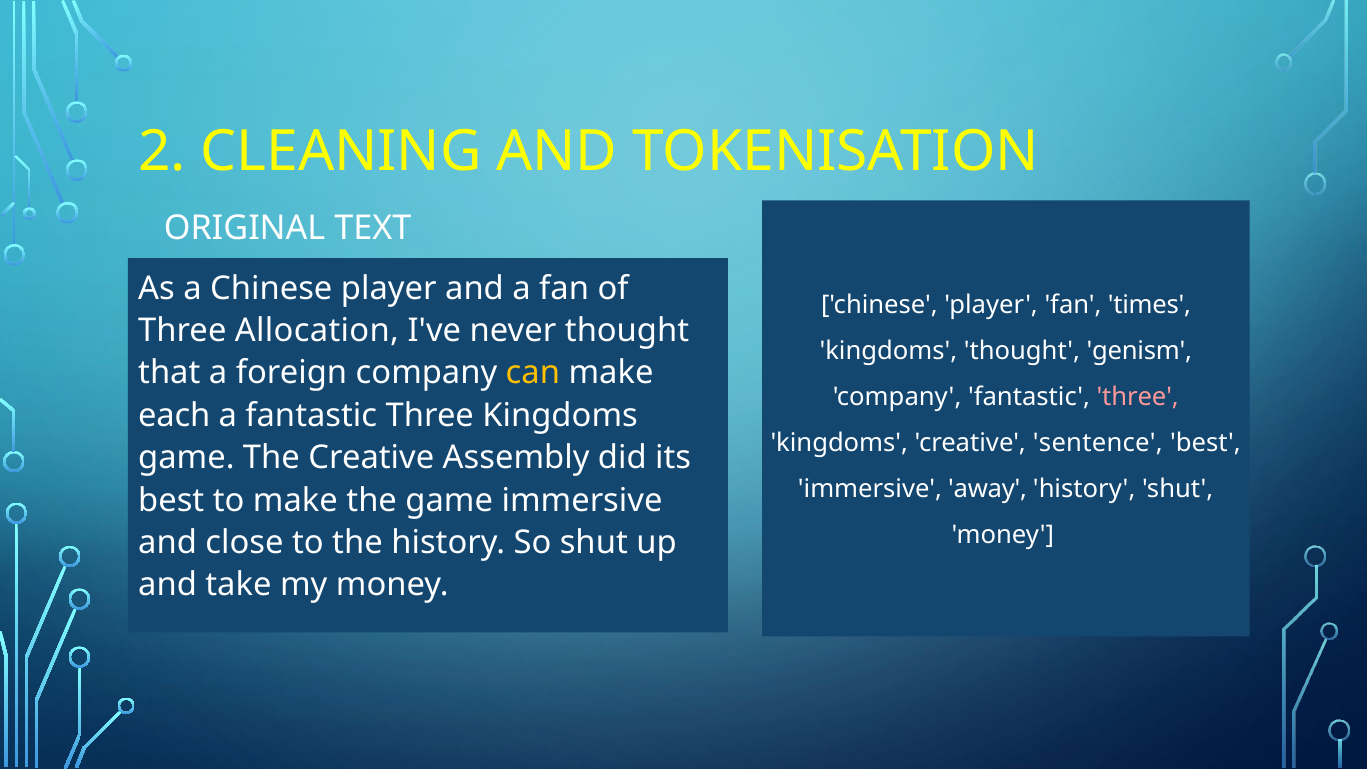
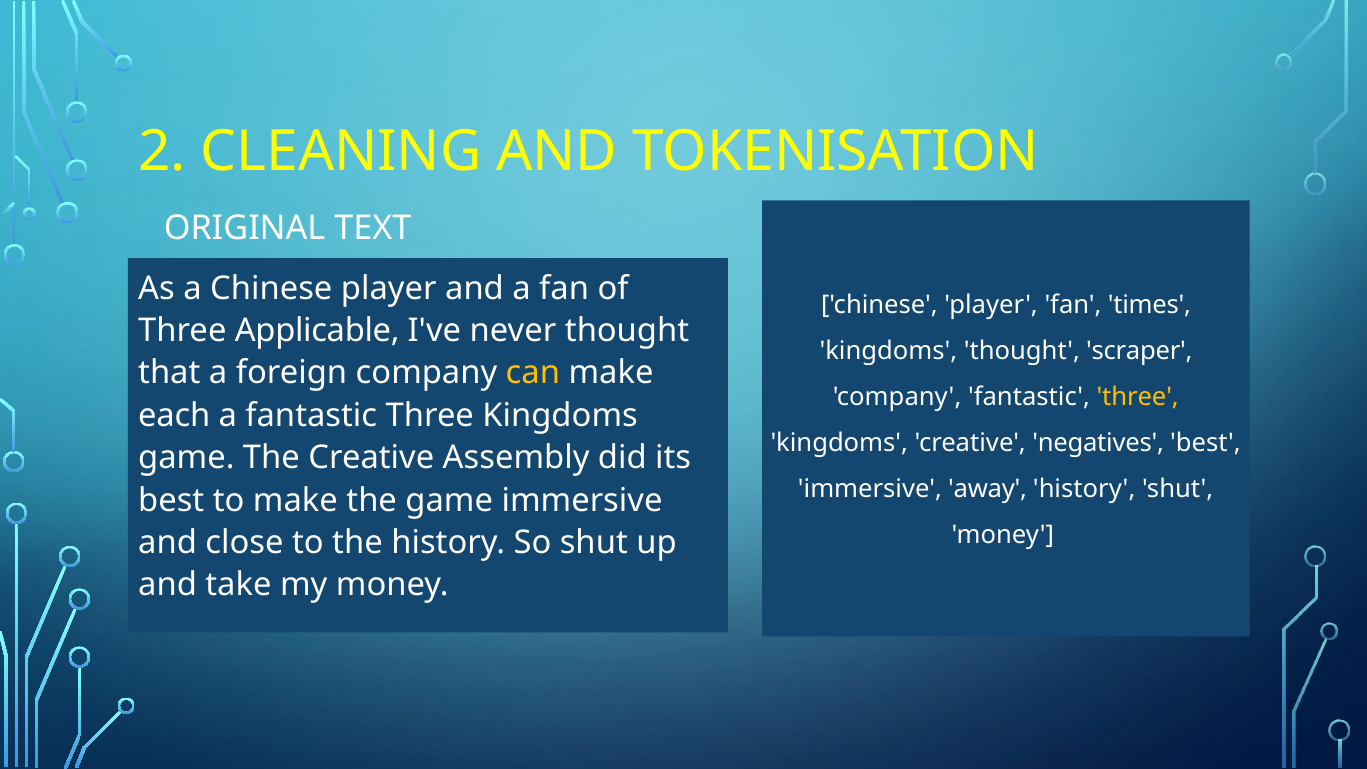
Allocation: Allocation -> Applicable (317, 331)
genism: genism -> scraper (1139, 351)
three colour: pink -> yellow (1138, 397)
sentence: sentence -> negatives (1098, 443)
